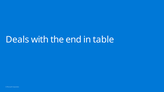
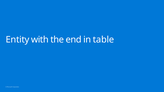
Deals: Deals -> Entity (18, 40)
